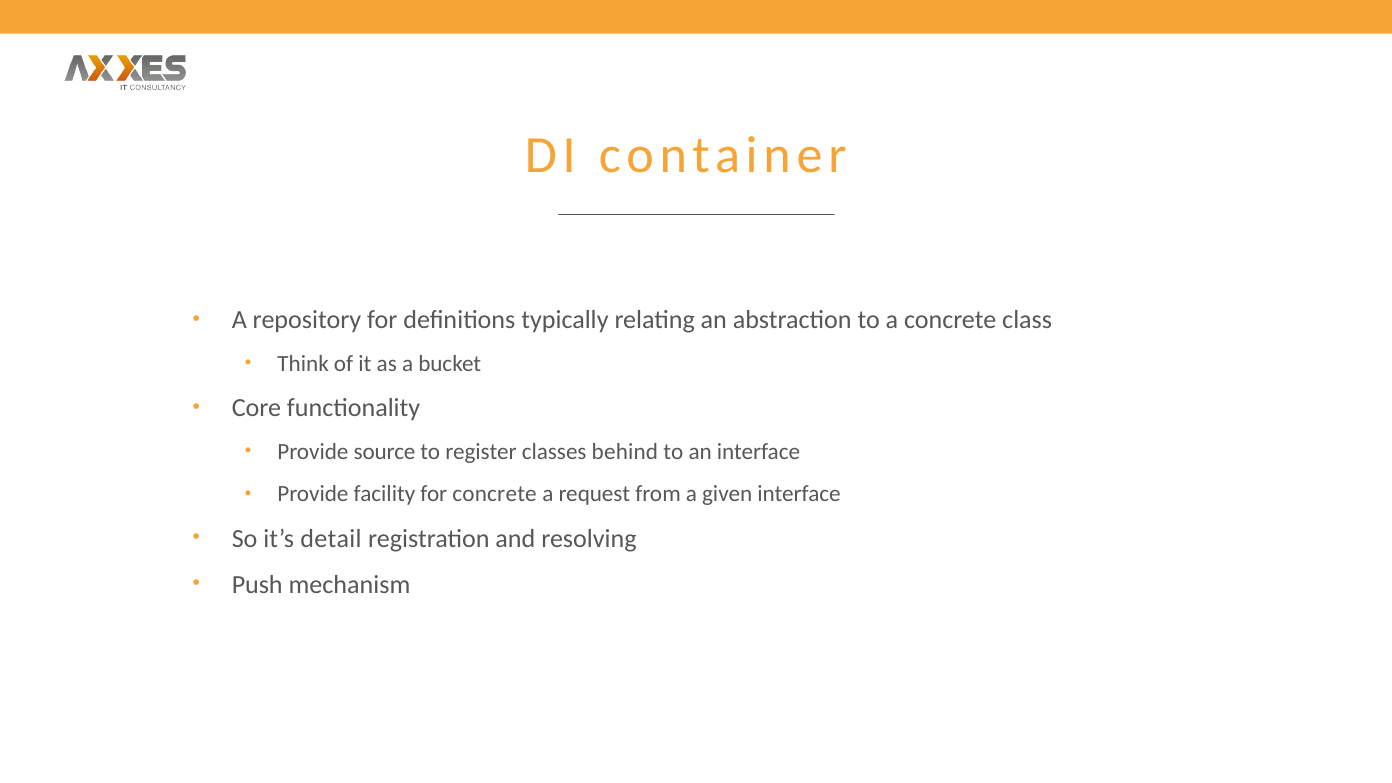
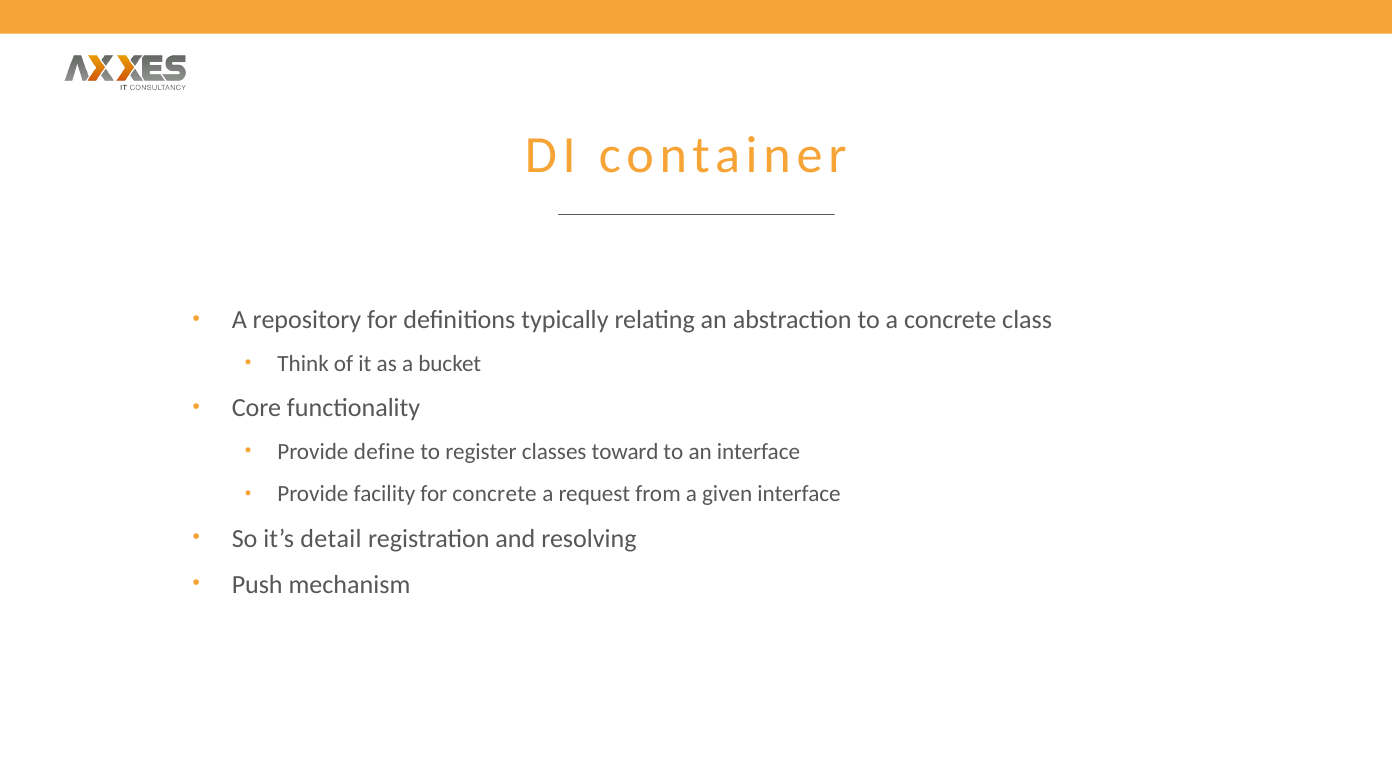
source: source -> define (384, 452)
behind: behind -> toward (625, 452)
